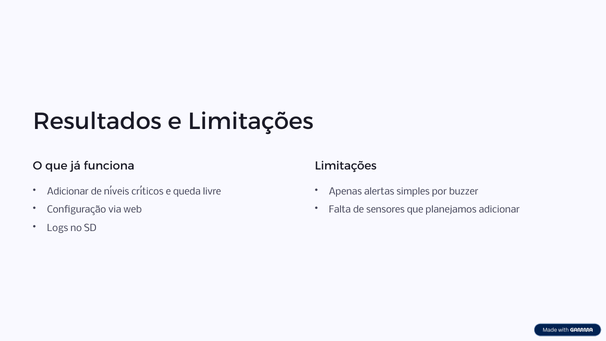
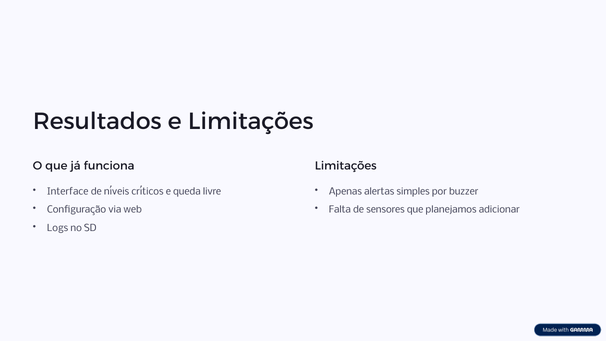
Adicionar: Adicionar -> Interface (68, 192)
